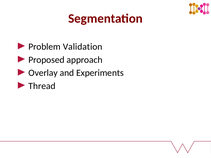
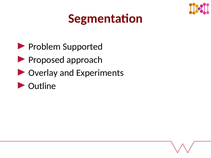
Validation: Validation -> Supported (83, 47)
Thread: Thread -> Outline (42, 86)
